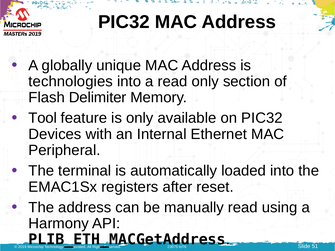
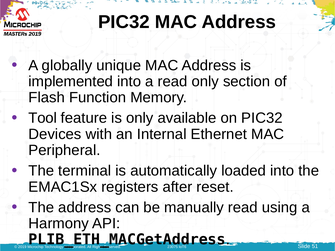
technologies: technologies -> implemented (71, 82)
Delimiter: Delimiter -> Function (98, 98)
